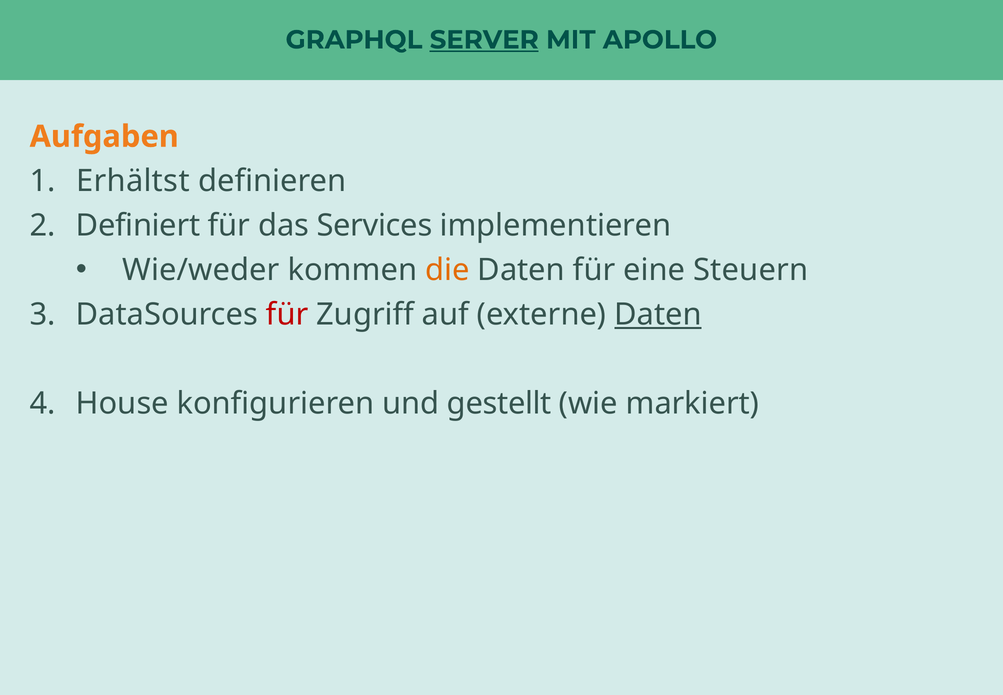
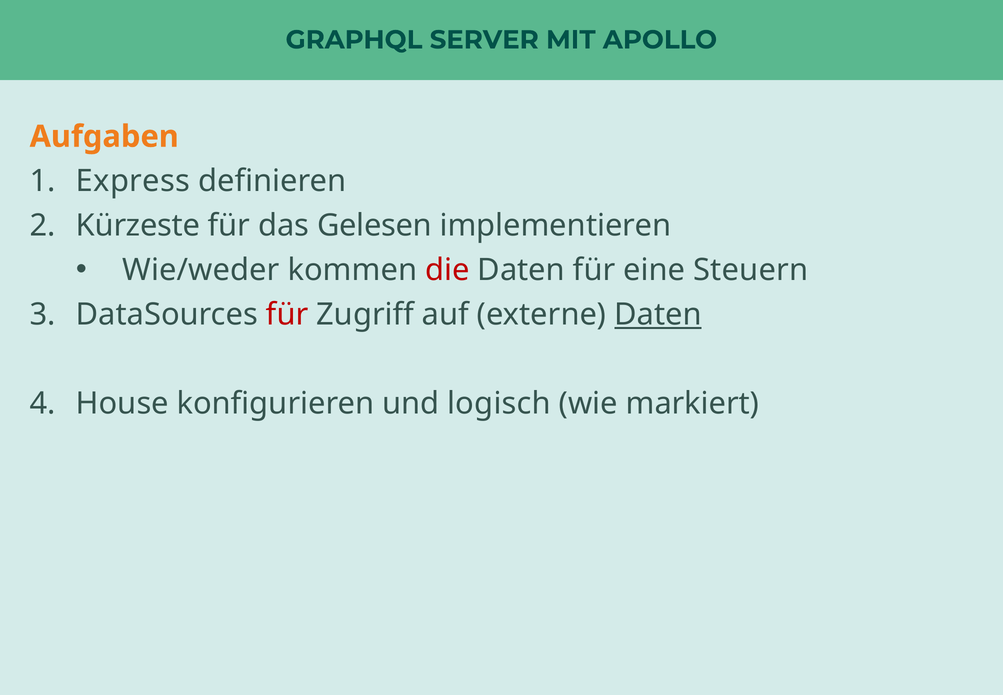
SERVER underline: present -> none (484, 40)
Erhältst: Erhältst -> Express (133, 181)
Definiert: Definiert -> Kürzeste (138, 225)
Services: Services -> Gelesen (374, 225)
die colour: orange -> red (447, 270)
gestellt: gestellt -> logisch (499, 403)
